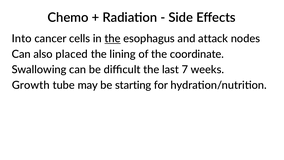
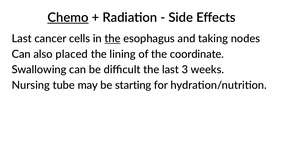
Chemo underline: none -> present (68, 18)
Into: Into -> Last (22, 39)
attack: attack -> taking (213, 39)
7: 7 -> 3 (185, 70)
Growth: Growth -> Nursing (31, 85)
